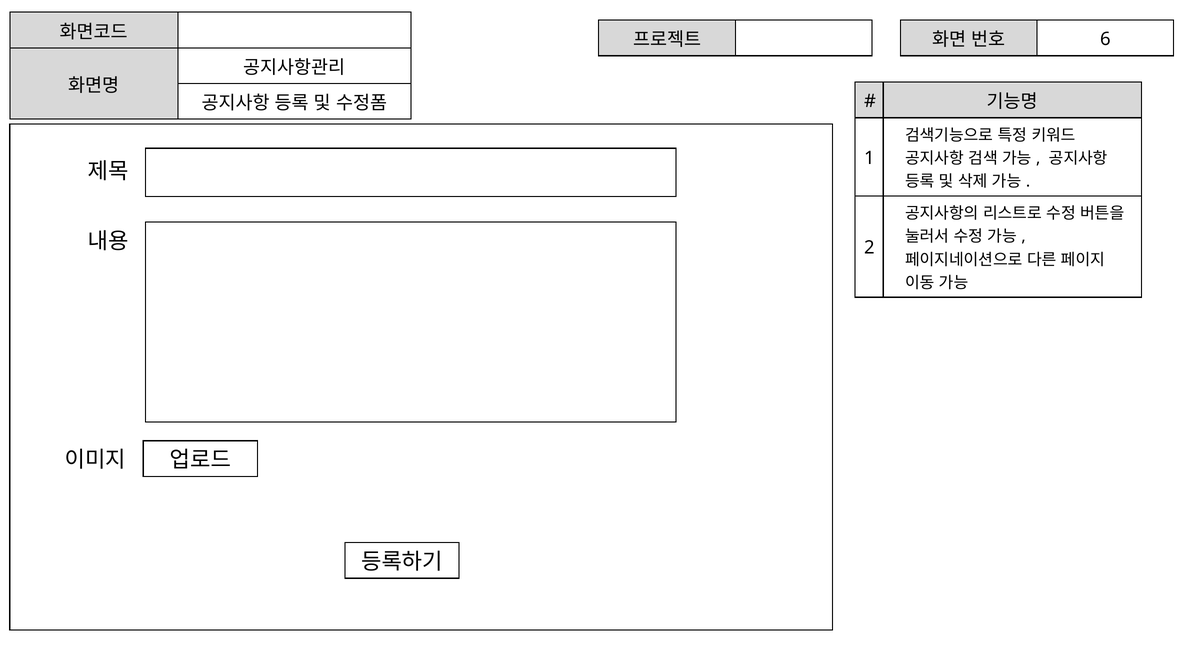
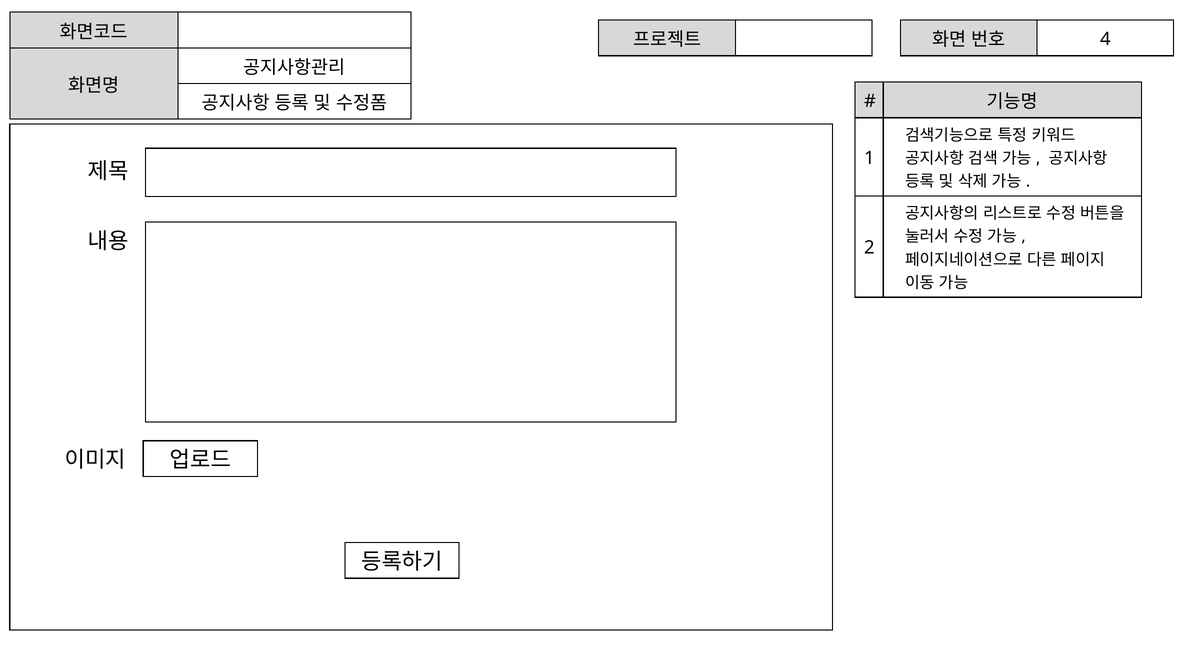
6: 6 -> 4 (1105, 39)
